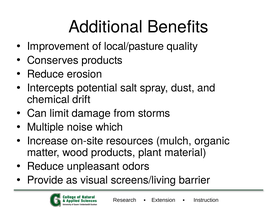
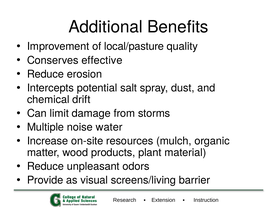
Conserves products: products -> effective (102, 60)
which: which -> water (109, 127)
